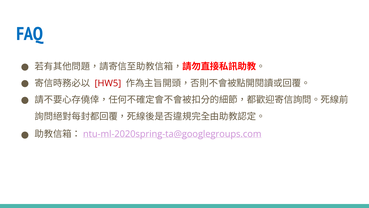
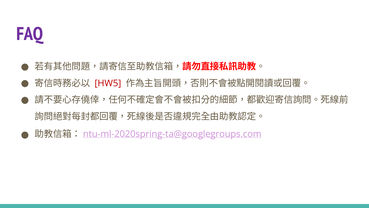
FAQ colour: blue -> purple (30, 34)
